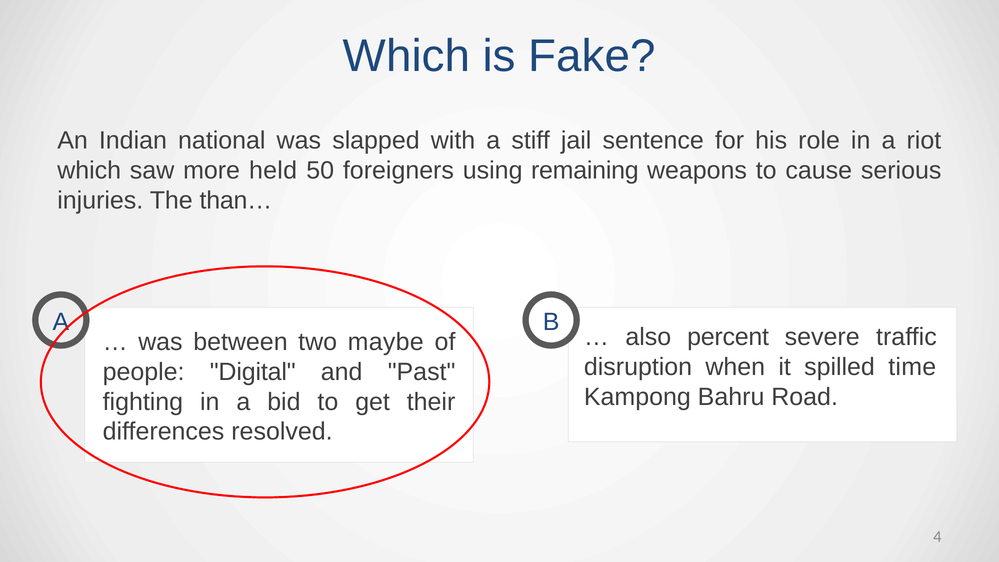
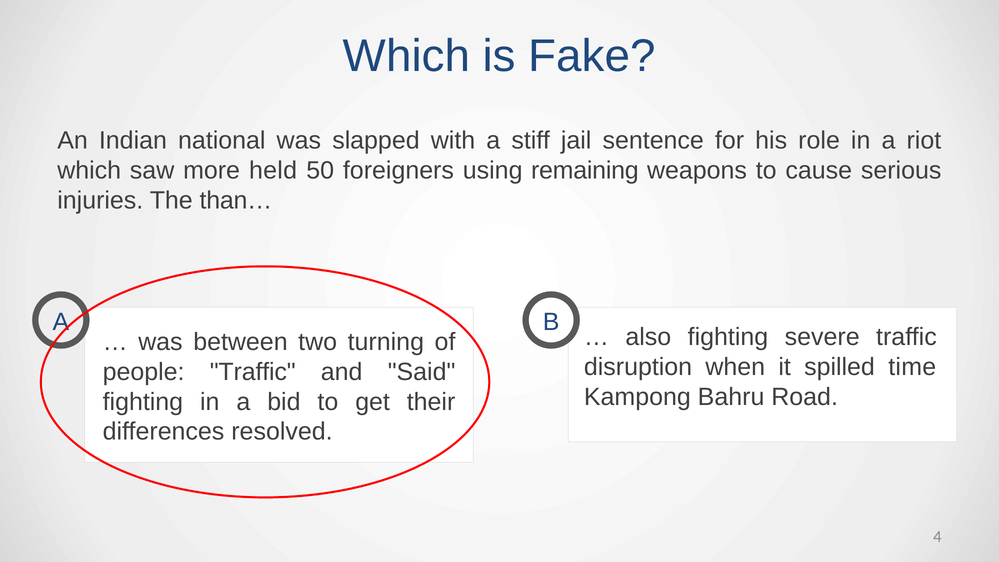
also percent: percent -> fighting (728, 337)
maybe: maybe -> turning (386, 342)
people Digital: Digital -> Traffic (253, 372)
Past: Past -> Said (422, 372)
